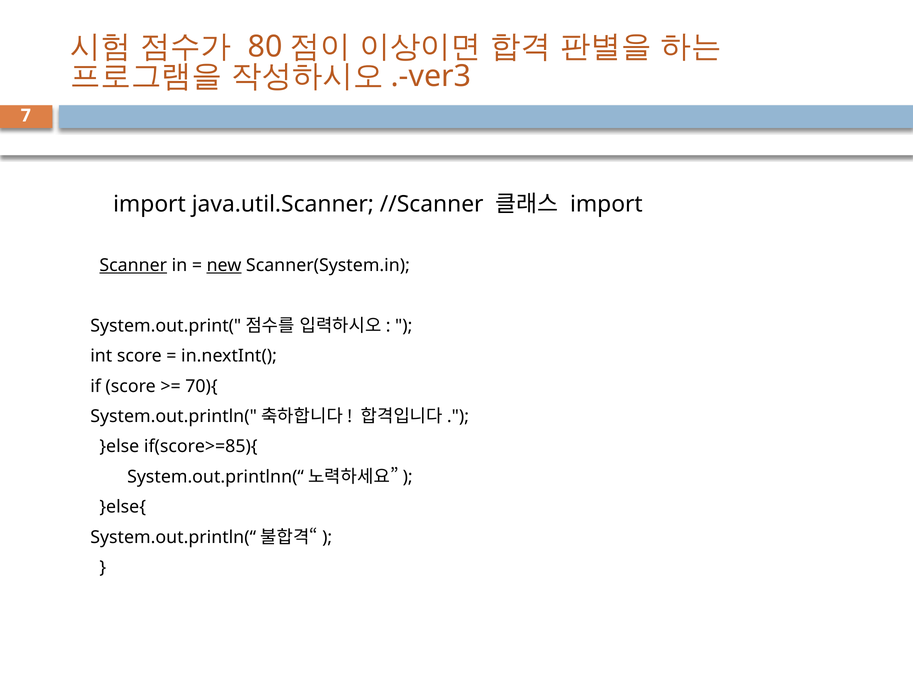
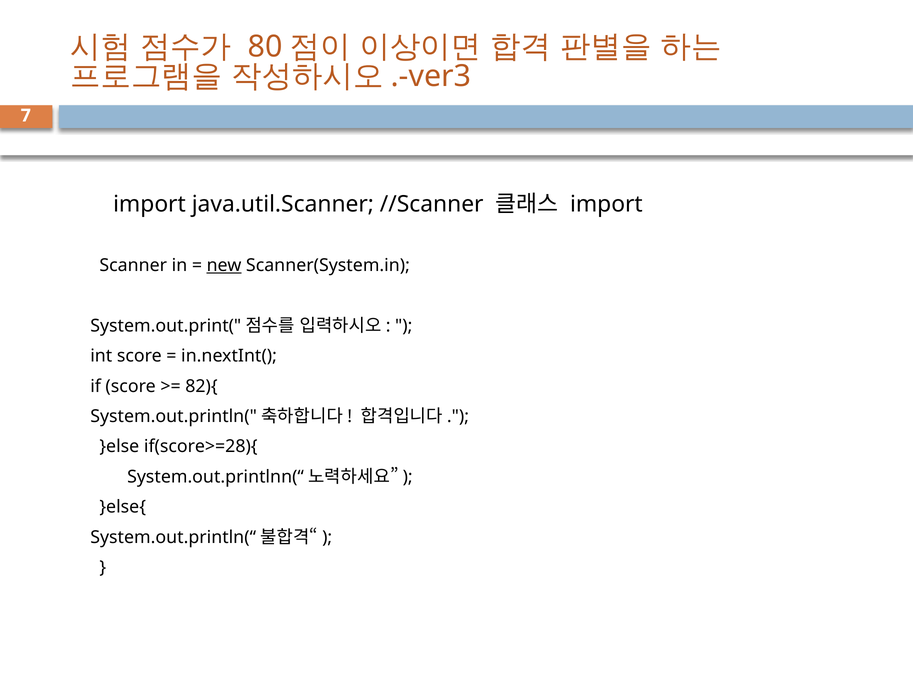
Scanner underline: present -> none (133, 265)
70){: 70){ -> 82){ (201, 386)
if(score>=85){: if(score>=85){ -> if(score>=28){ (201, 446)
